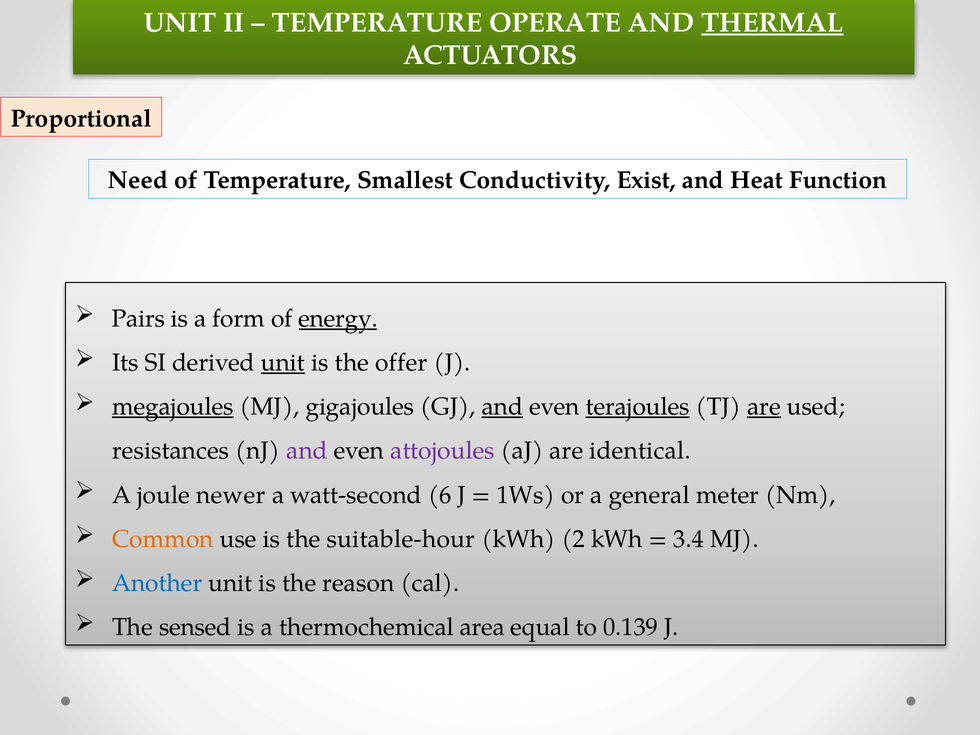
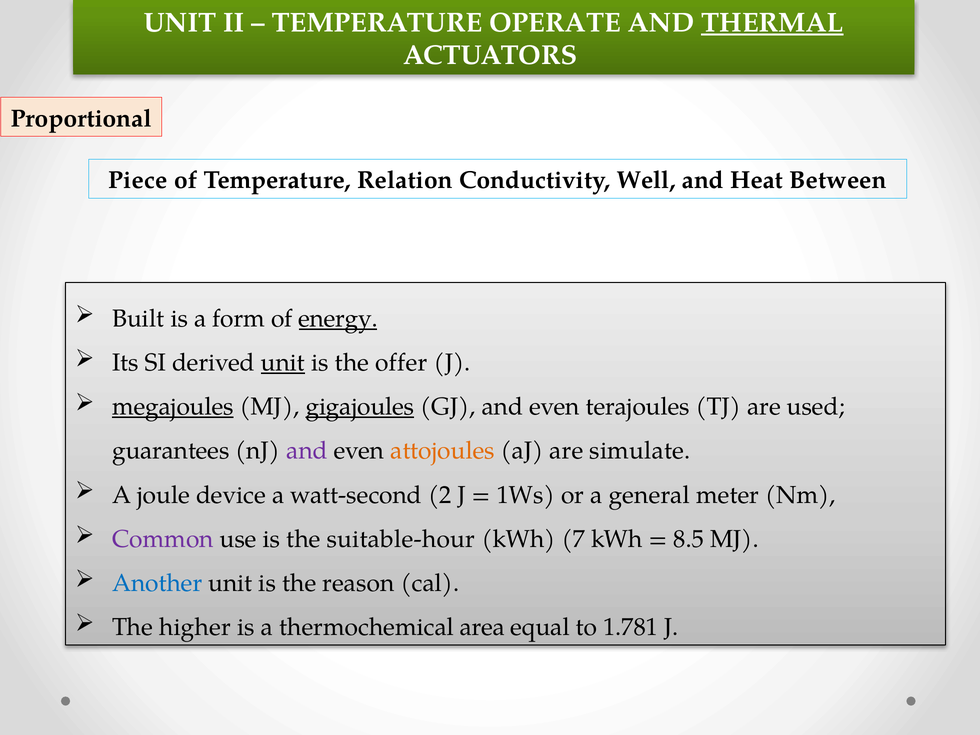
Need: Need -> Piece (138, 180)
Smallest: Smallest -> Relation (405, 180)
Exist: Exist -> Well (646, 180)
Function: Function -> Between (838, 180)
Pairs: Pairs -> Built (138, 319)
gigajoules underline: none -> present (360, 407)
and underline: present -> none (502, 407)
terajoules underline: present -> none (638, 407)
are underline: present -> none (764, 407)
resistances: resistances -> guarantees (171, 451)
attojoules colour: purple -> orange (442, 451)
identical: identical -> simulate (640, 451)
newer: newer -> device (231, 495)
6: 6 -> 2 (440, 495)
Common colour: orange -> purple (163, 539)
2: 2 -> 7 (573, 539)
3.4: 3.4 -> 8.5 (689, 539)
sensed: sensed -> higher (195, 627)
0.139: 0.139 -> 1.781 (631, 627)
